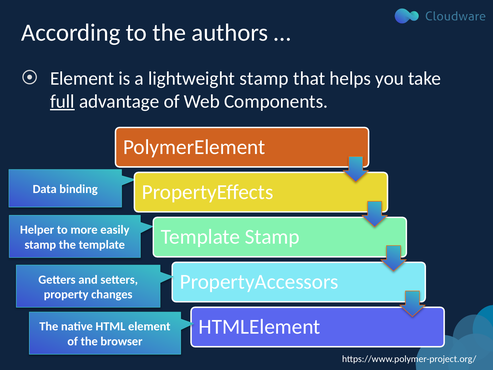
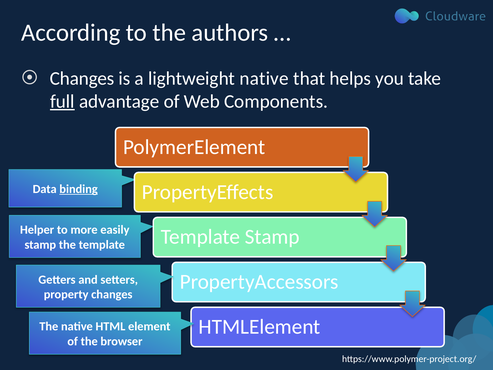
Element: Element -> Changes (82, 78)
lightweight stamp: stamp -> native (264, 78)
binding underline: none -> present (79, 189)
